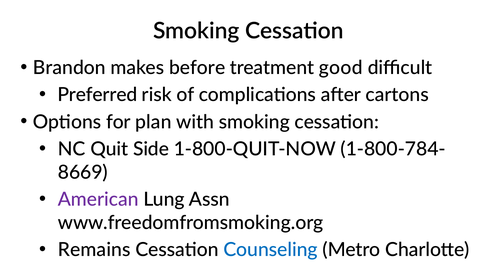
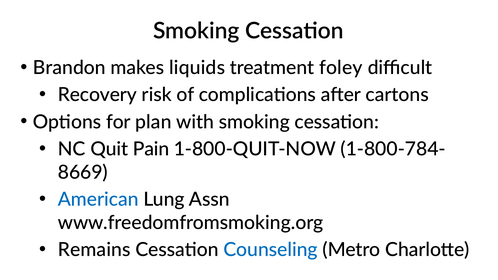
before: before -> liquids (197, 68)
good: good -> foley (341, 68)
Preferred: Preferred -> Recovery (97, 95)
Side: Side -> Pain (151, 149)
American colour: purple -> blue (98, 200)
